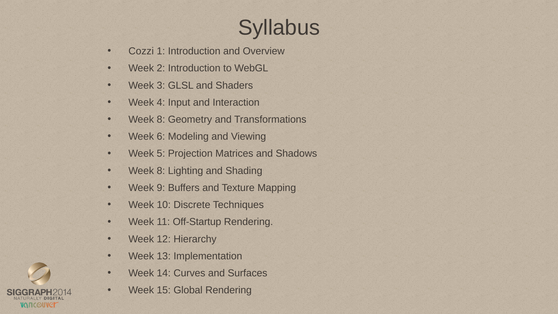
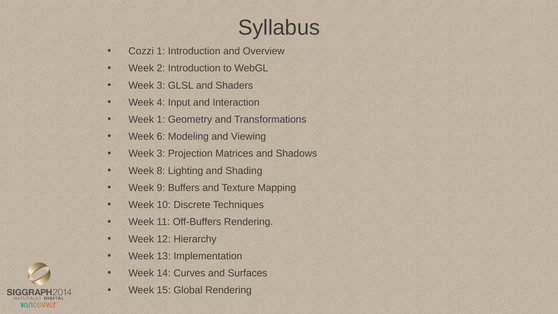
8: 8 -> 1 (161, 119)
5: 5 -> 3 (161, 154)
Off-Startup: Off-Startup -> Off-Buffers (197, 222)
